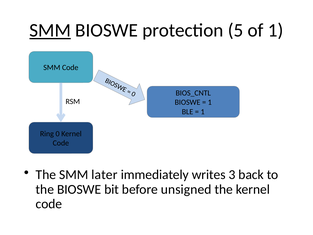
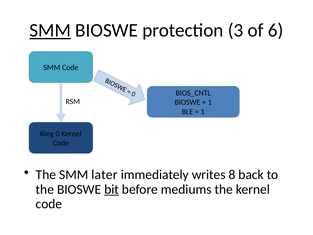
5: 5 -> 3 (236, 30)
of 1: 1 -> 6 (276, 30)
3: 3 -> 8 (232, 175)
bit underline: none -> present (112, 189)
unsigned: unsigned -> mediums (186, 189)
